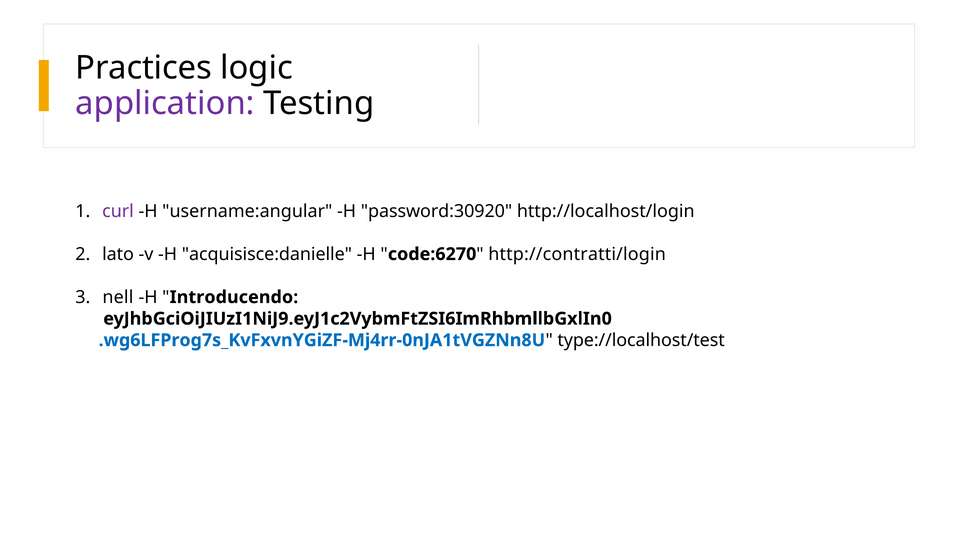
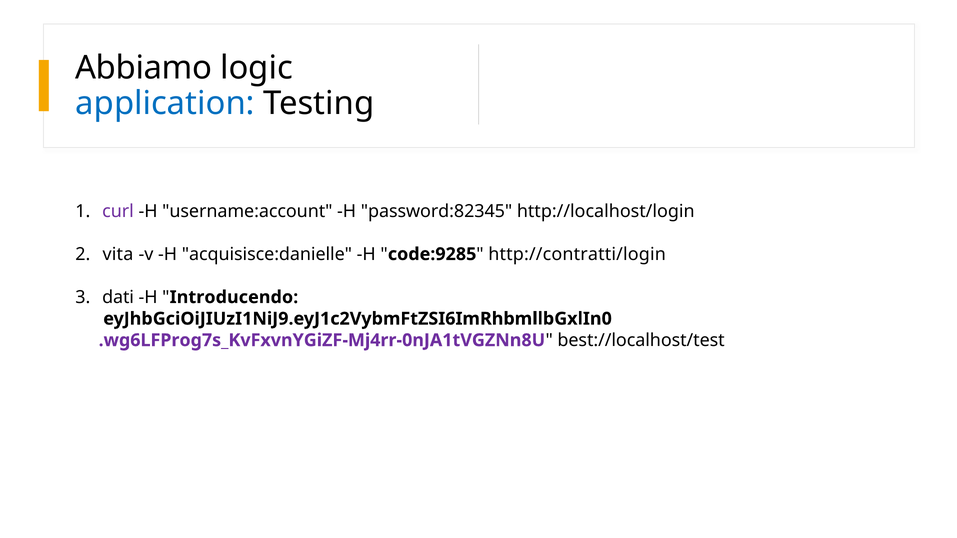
Practices: Practices -> Abbiamo (144, 68)
application colour: purple -> blue (165, 103)
username:angular: username:angular -> username:account (247, 211)
password:30920: password:30920 -> password:82345 (437, 211)
lato: lato -> vita (118, 254)
code:6270: code:6270 -> code:9285 (432, 254)
nell: nell -> dati (118, 297)
.wg6LFProg7s_KvFxvnYGiZF-Mj4rr-0nJA1tVGZNn8U colour: blue -> purple (322, 340)
type://localhost/test: type://localhost/test -> best://localhost/test (641, 340)
